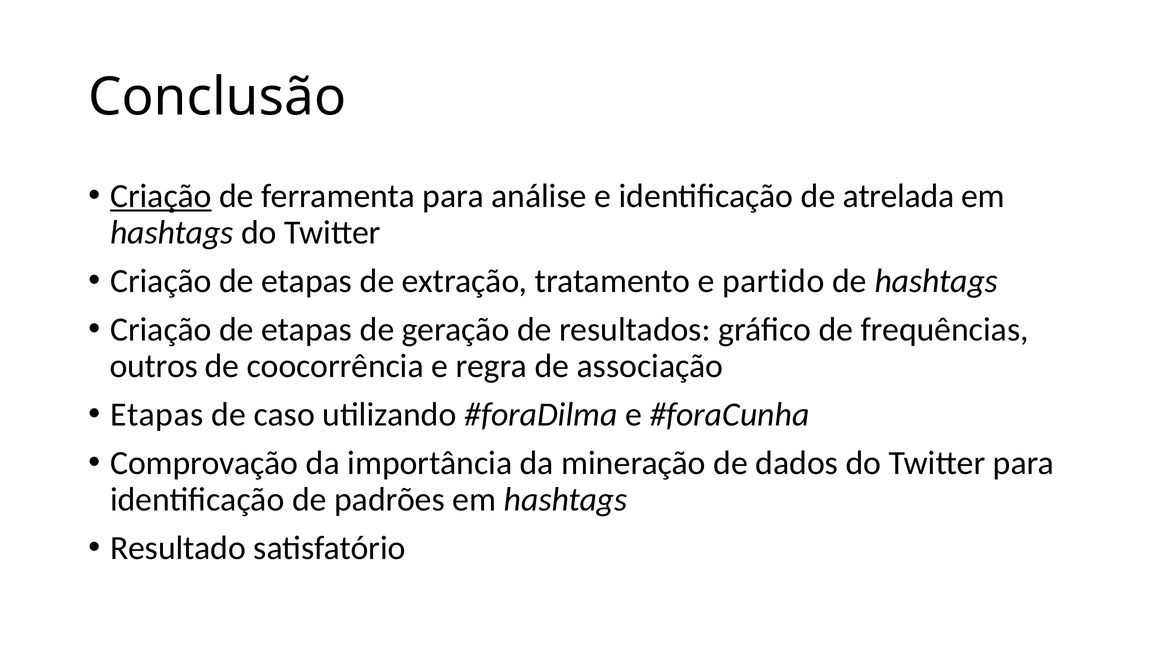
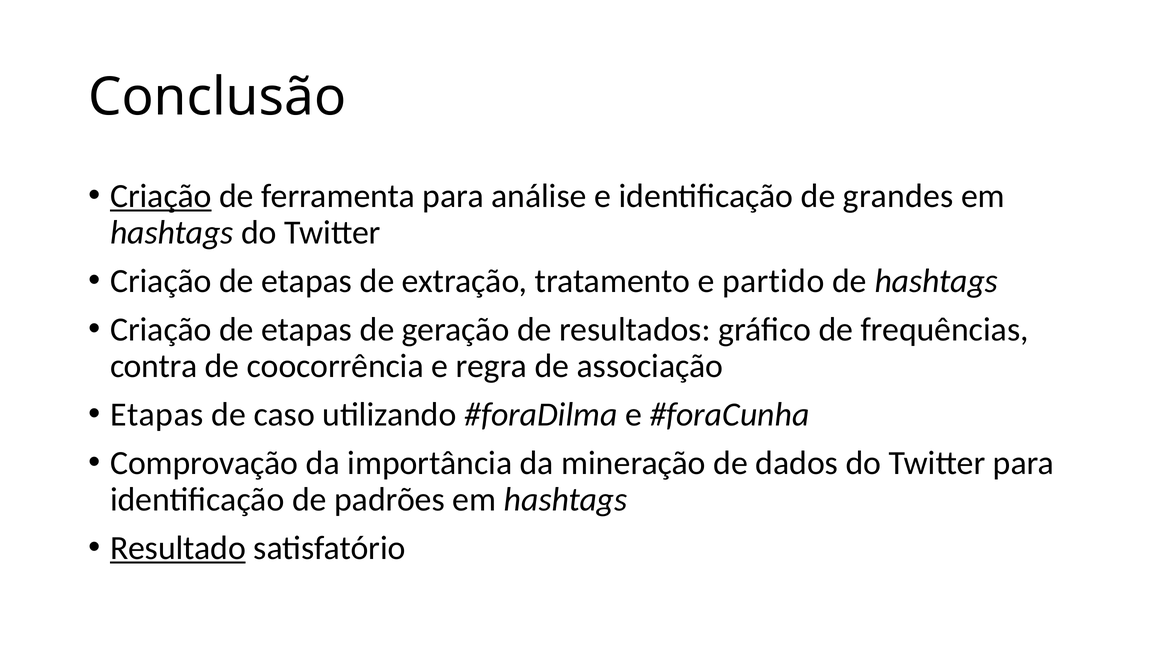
atrelada: atrelada -> grandes (898, 196)
outros: outros -> contra (154, 366)
Resultado underline: none -> present (178, 548)
